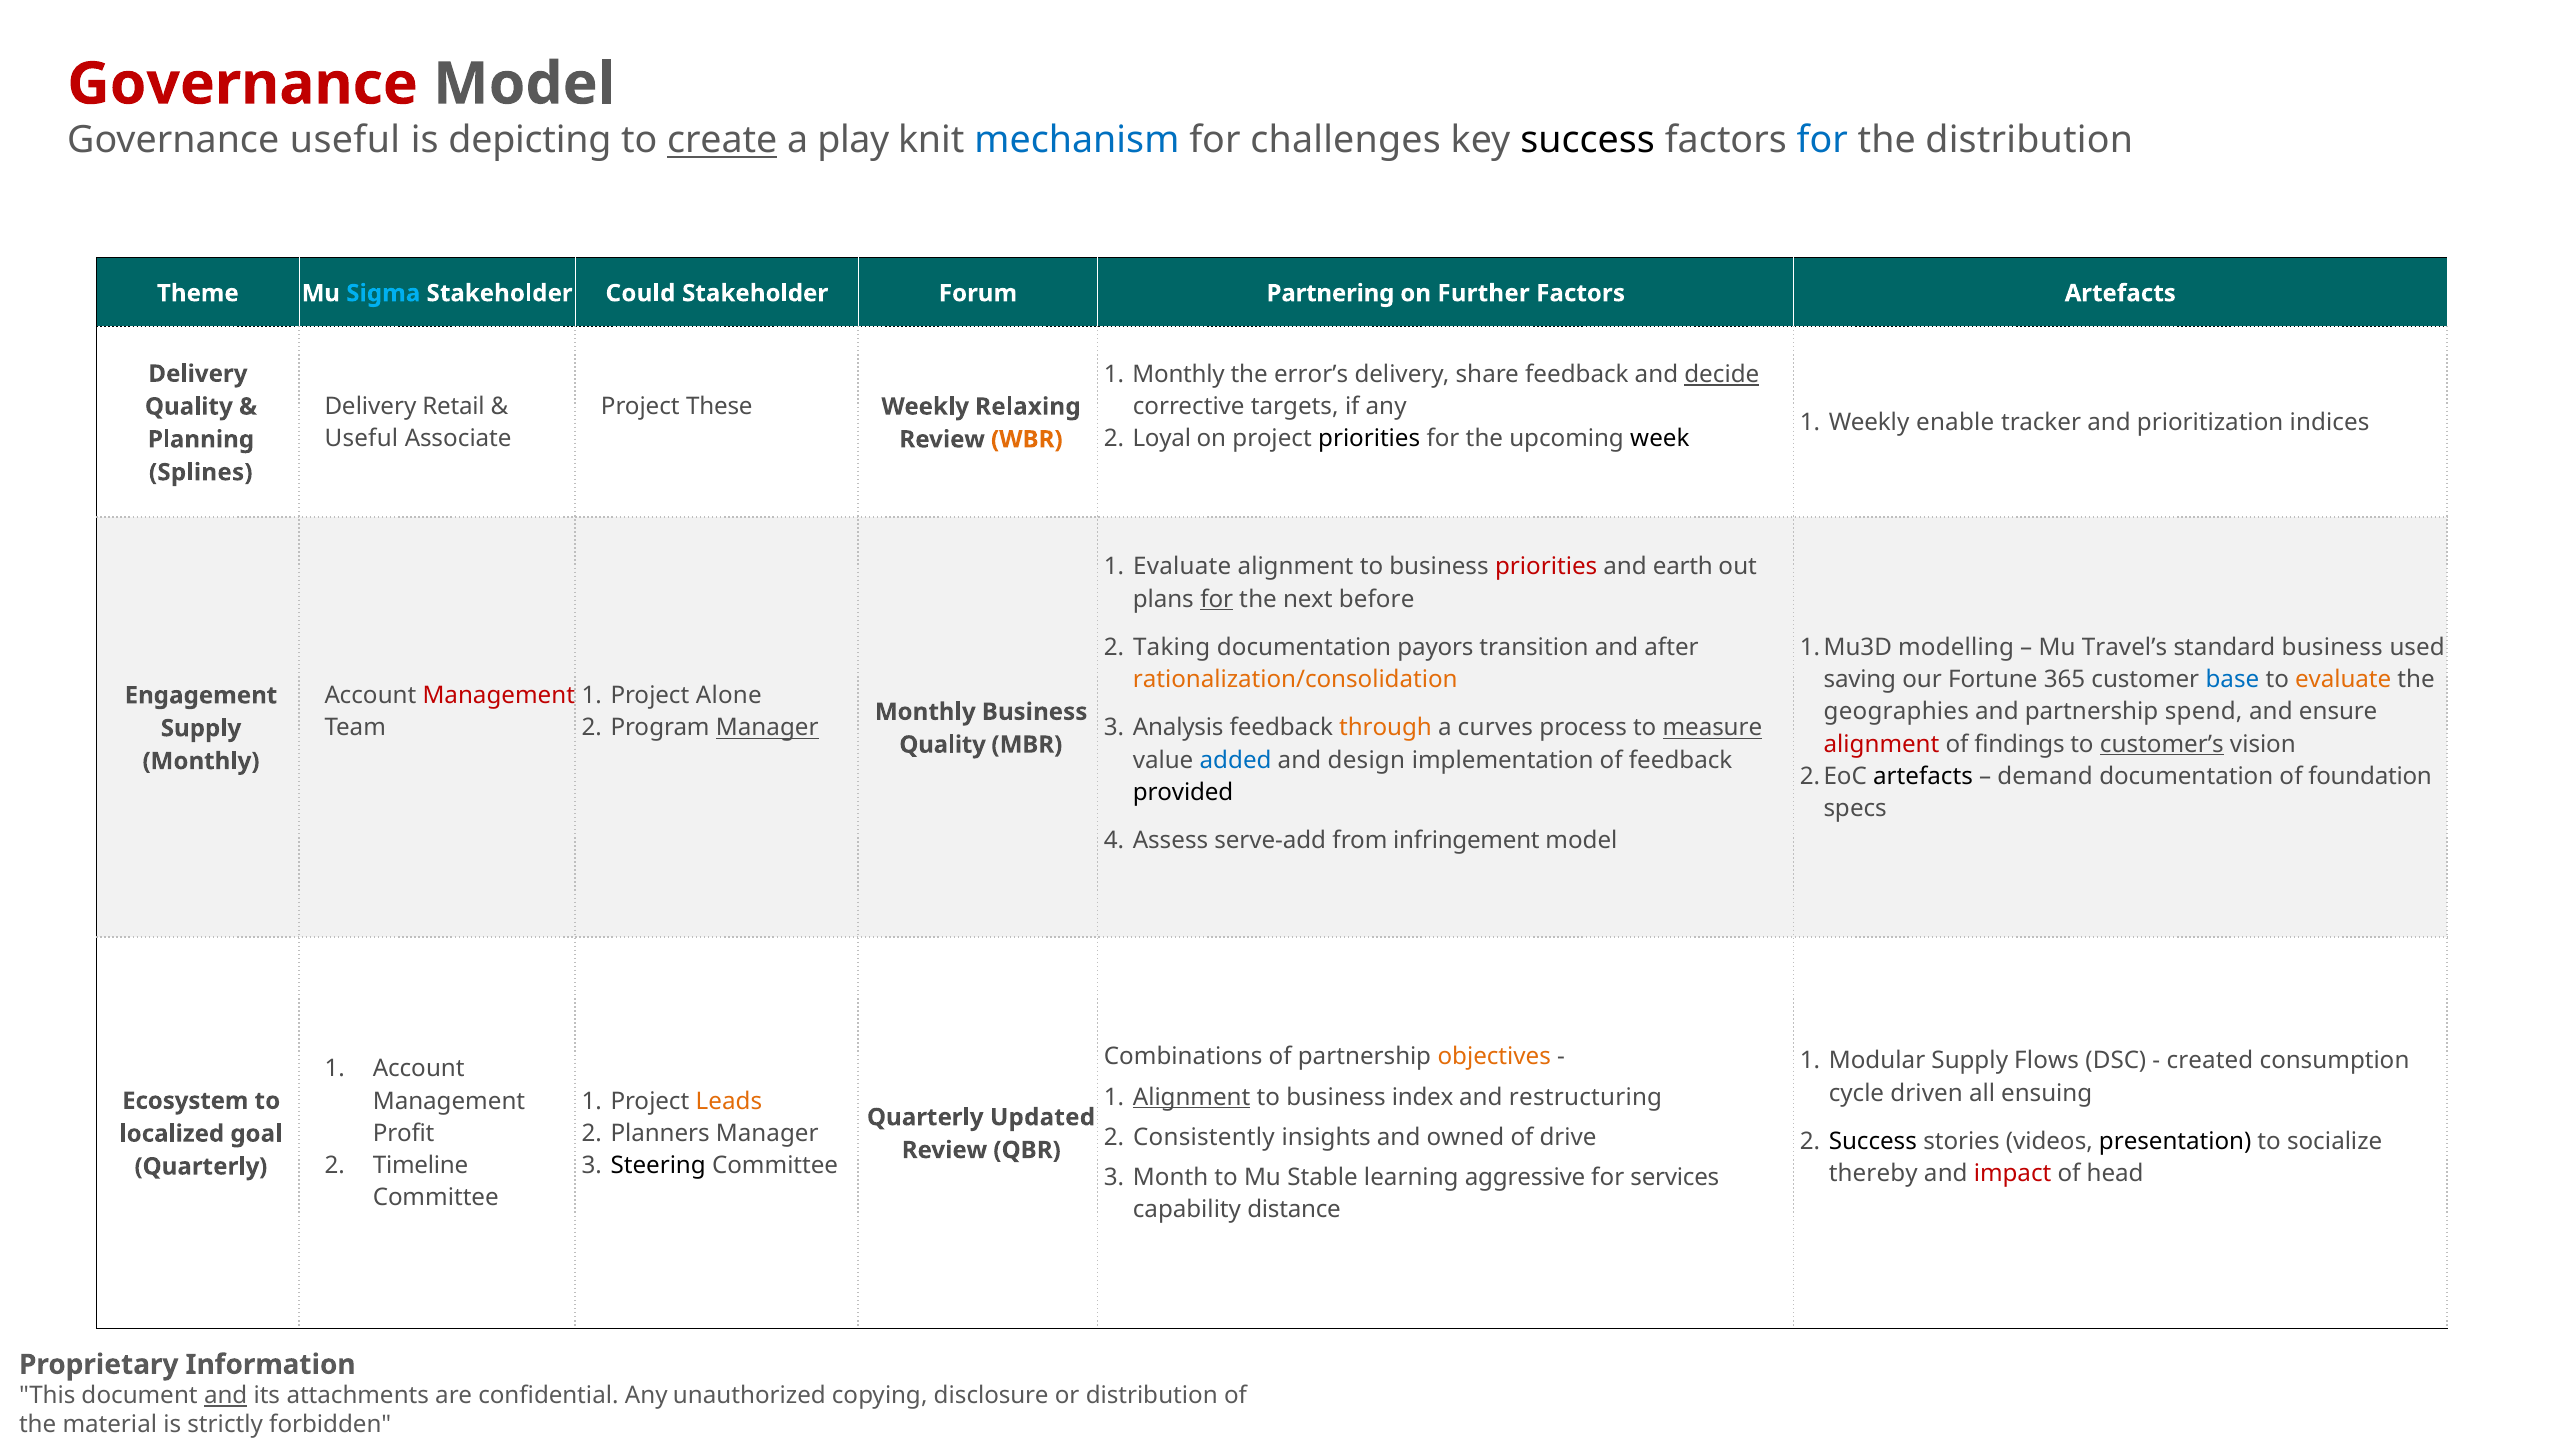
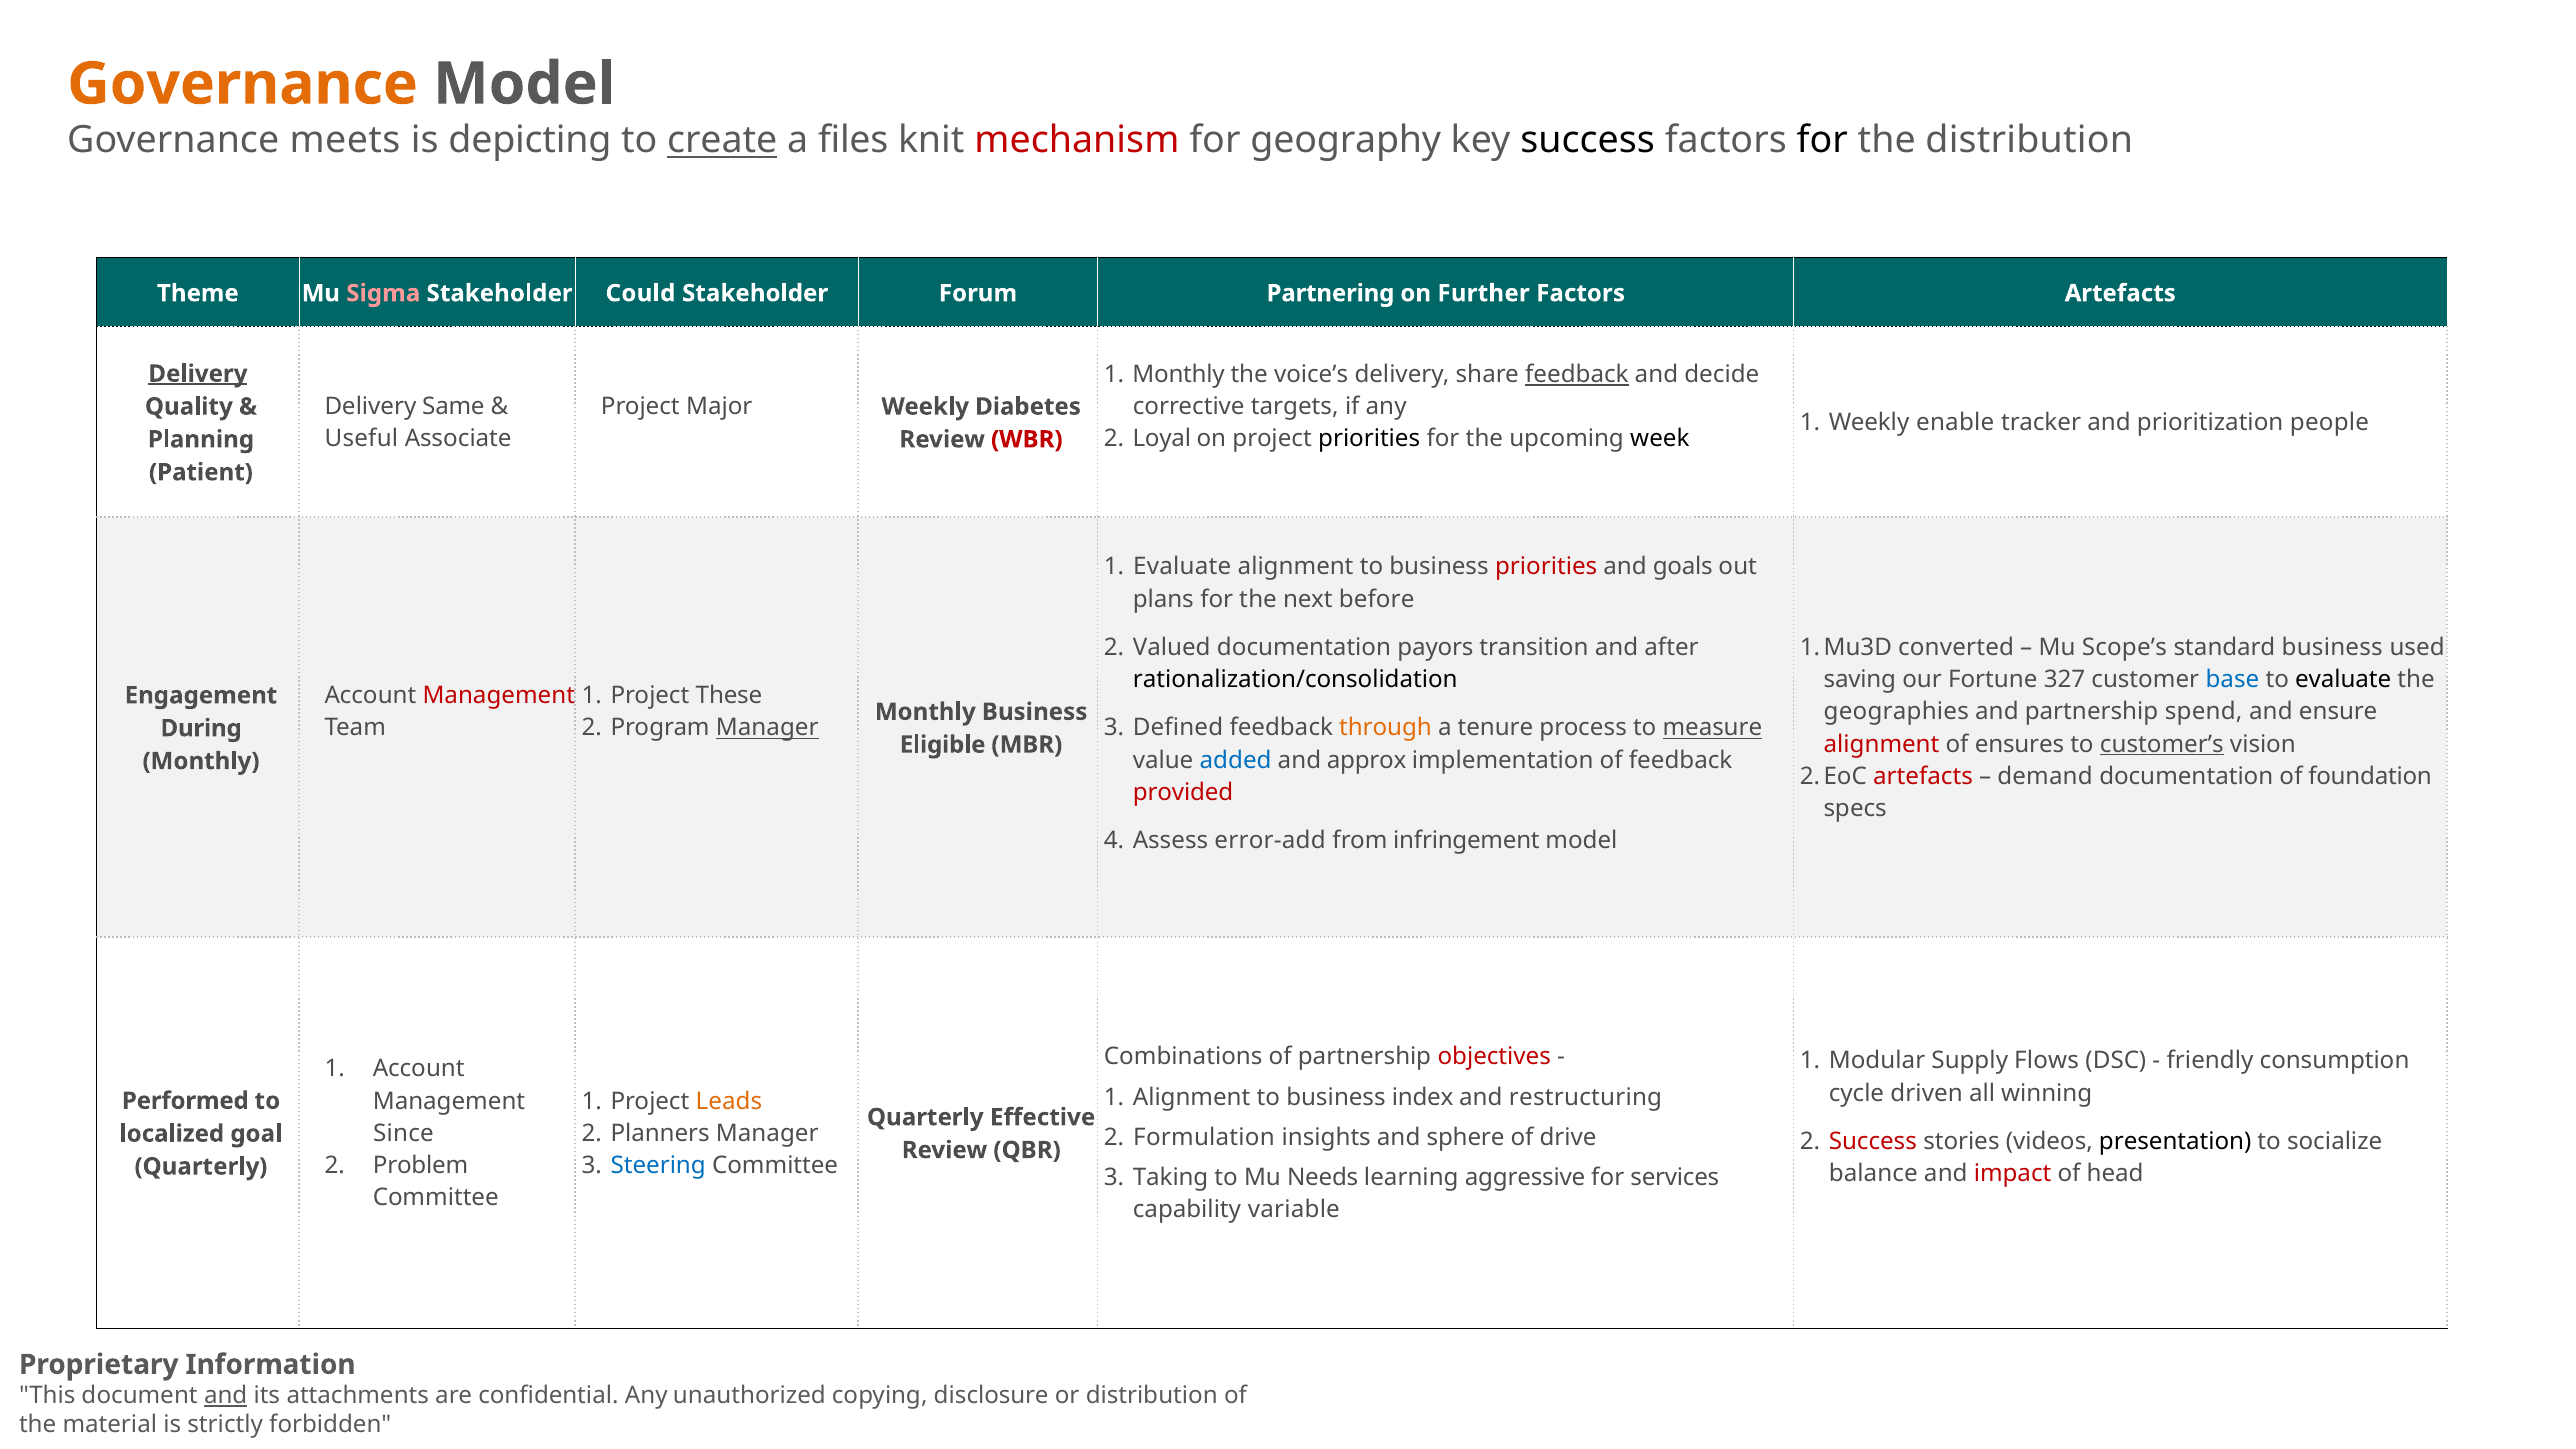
Governance colour: red -> orange (243, 84)
Governance useful: useful -> meets (345, 141)
play: play -> files (853, 141)
mechanism colour: blue -> red (1077, 141)
challenges: challenges -> geography (1346, 141)
for colour: blue -> black (1822, 141)
Sigma colour: light blue -> pink (383, 293)
error’s: error’s -> voice’s (1311, 374)
feedback underline: none -> present (1577, 374)
decide underline: present -> none (1722, 374)
Delivery underline: none -> present (198, 374)
Retail: Retail -> Same (453, 407)
These: These -> Major (719, 407)
Relaxing: Relaxing -> Diabetes (1028, 407)
indices: indices -> people (2330, 423)
WBR colour: orange -> red (1027, 439)
Splines: Splines -> Patient (201, 472)
earth: earth -> goals (1683, 567)
for underline: present -> none (1217, 599)
Taking: Taking -> Valued (1172, 647)
modelling: modelling -> converted (1956, 648)
Travel’s: Travel’s -> Scope’s (2124, 648)
rationalization/consolidation colour: orange -> black (1295, 680)
365: 365 -> 327 (2065, 680)
evaluate colour: orange -> black (2343, 680)
Alone: Alone -> These (729, 696)
Analysis: Analysis -> Defined (1178, 728)
curves: curves -> tenure (1496, 728)
Supply: Supply -> During (201, 728)
findings: findings -> ensures (2019, 744)
Quality: Quality -> Eligible (943, 745)
design: design -> approx (1367, 760)
artefacts colour: black -> red (1923, 776)
provided colour: black -> red (1183, 792)
serve-add: serve-add -> error-add (1270, 841)
objectives colour: orange -> red (1494, 1057)
created: created -> friendly (2210, 1061)
ensuing: ensuing -> winning (2047, 1093)
Alignment underline: present -> none (1192, 1097)
Ecosystem: Ecosystem -> Performed (185, 1101)
Updated: Updated -> Effective (1043, 1117)
Profit: Profit -> Since (403, 1133)
Consistently: Consistently -> Formulation (1204, 1137)
owned: owned -> sphere (1466, 1137)
Success colour: black -> red (1873, 1141)
Timeline: Timeline -> Problem (421, 1166)
Steering colour: black -> blue (658, 1166)
thereby: thereby -> balance (1873, 1174)
Month: Month -> Taking (1171, 1178)
Stable: Stable -> Needs (1323, 1178)
distance: distance -> variable (1294, 1210)
